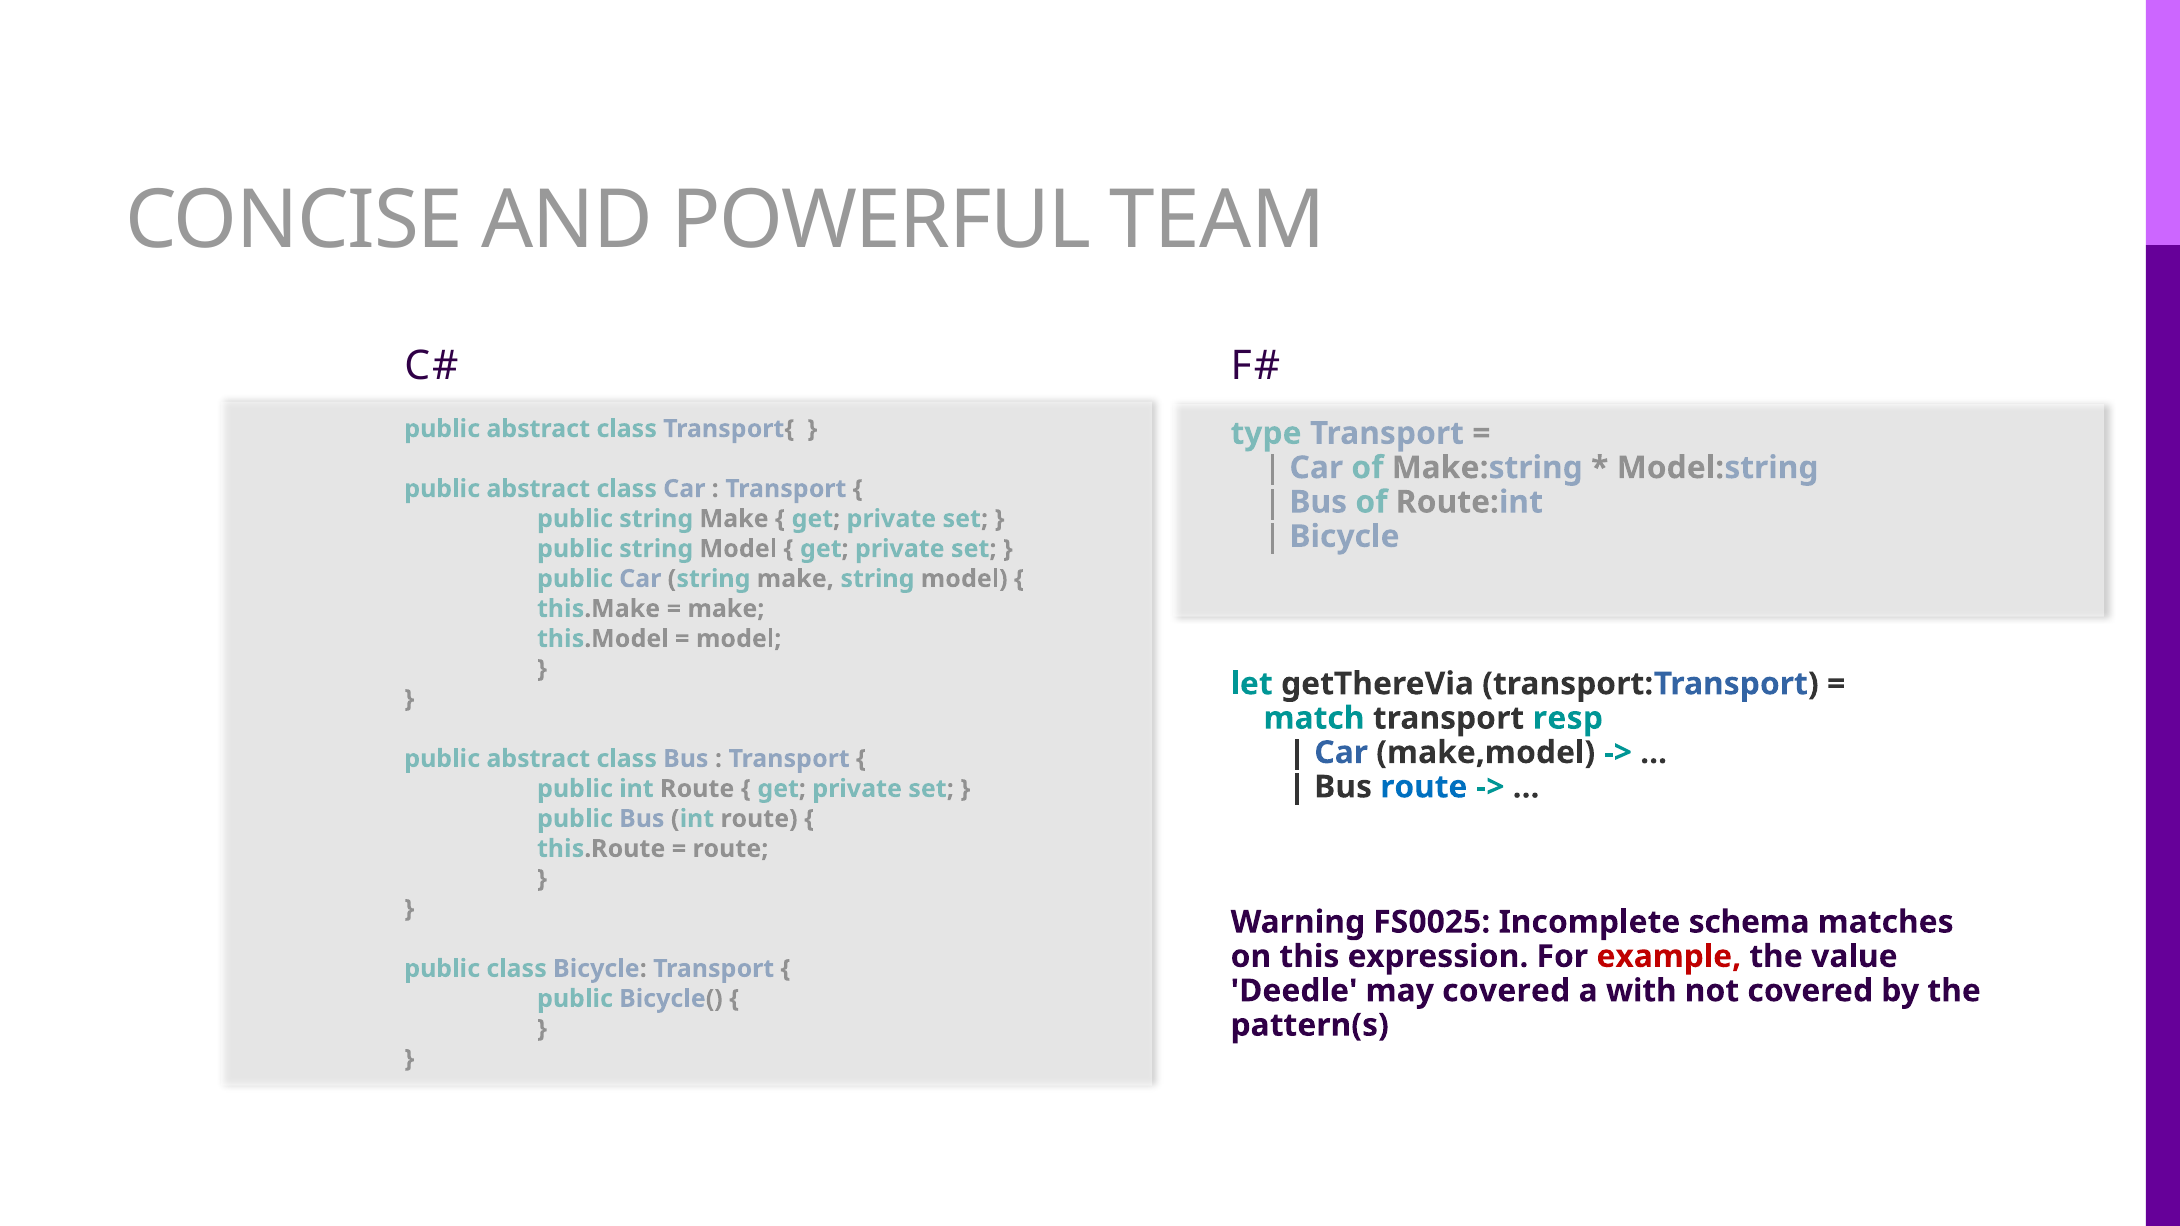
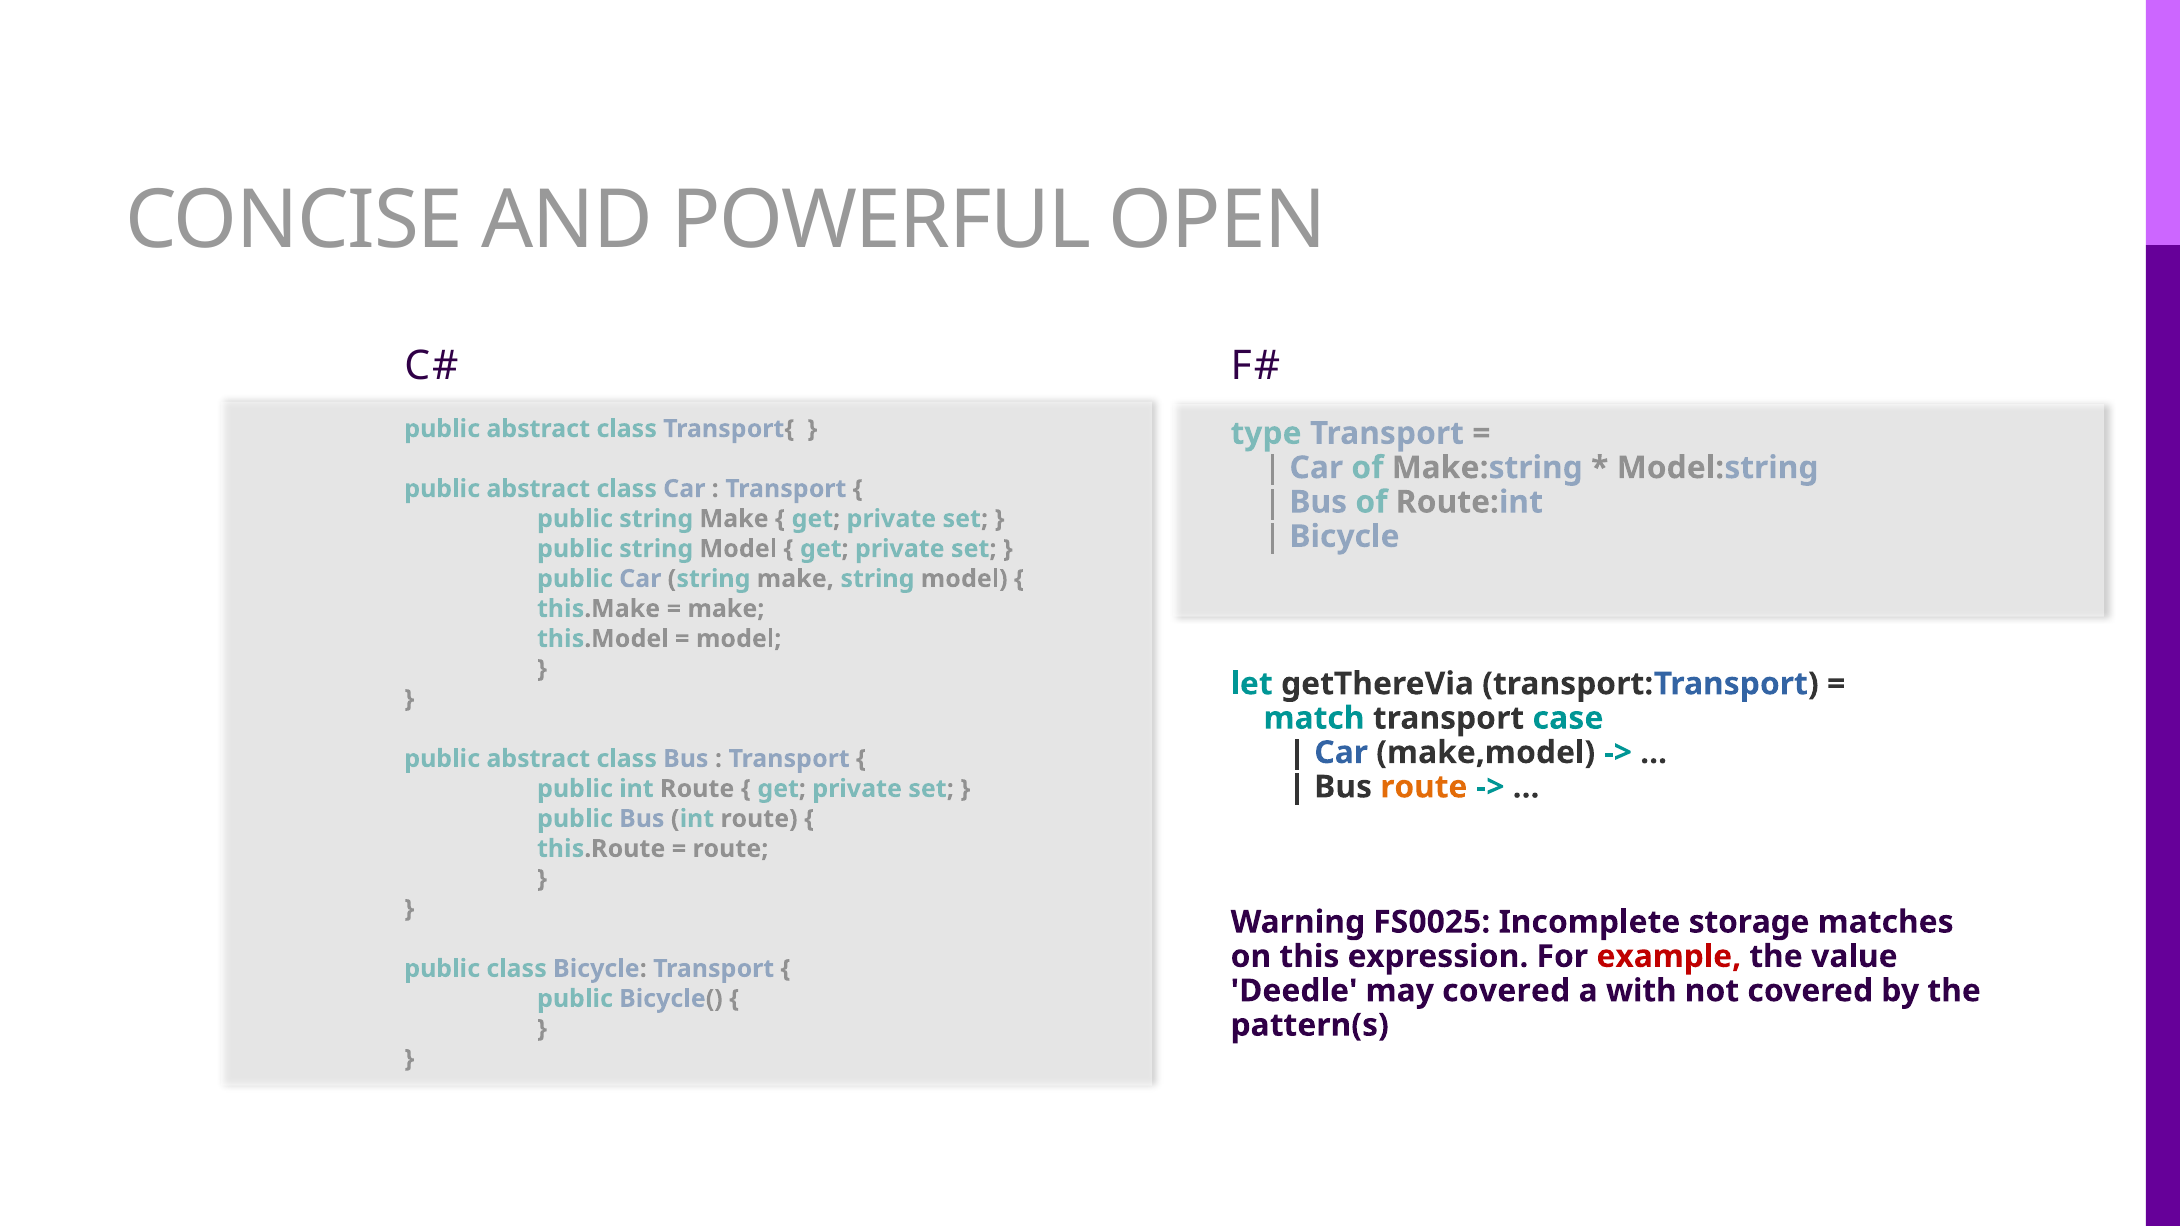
TEAM: TEAM -> OPEN (1218, 221)
resp: resp -> case (1568, 718)
route colour: blue -> orange (1424, 787)
schema: schema -> storage (1749, 922)
